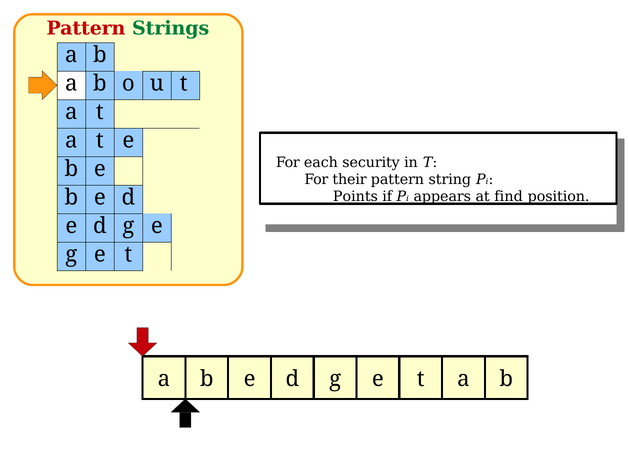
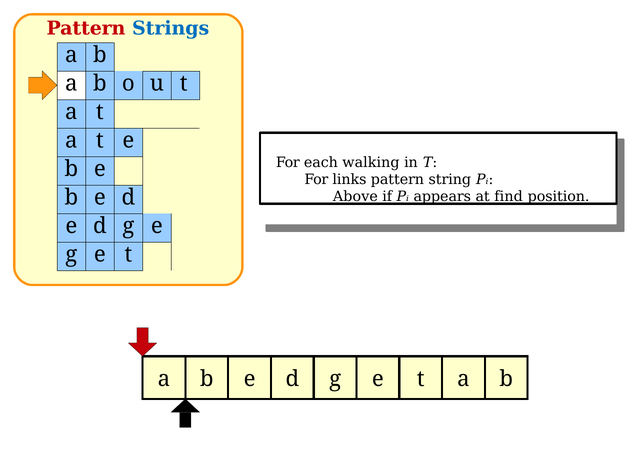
Strings colour: green -> blue (171, 29)
security: security -> walking (371, 163)
their: their -> links (349, 180)
Points: Points -> Above (355, 196)
